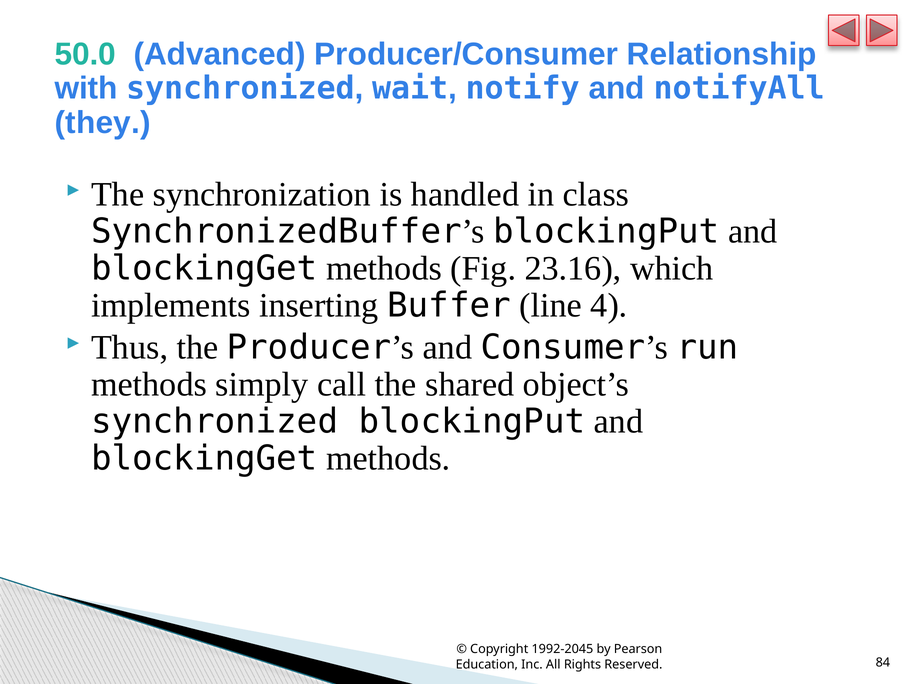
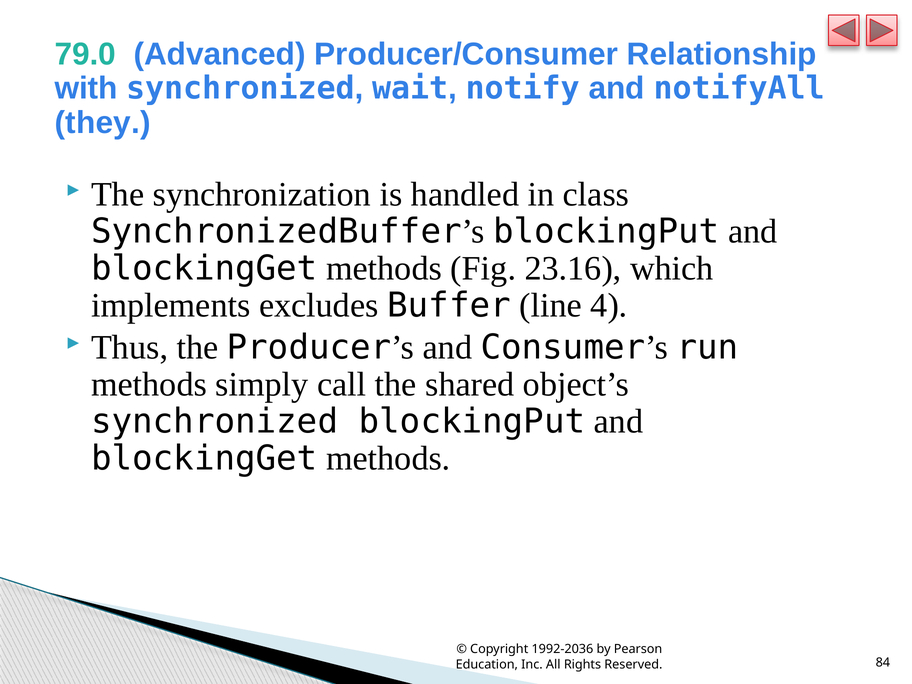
50.0: 50.0 -> 79.0 (85, 54)
inserting: inserting -> excludes (319, 306)
1992-2045: 1992-2045 -> 1992-2036 (562, 649)
